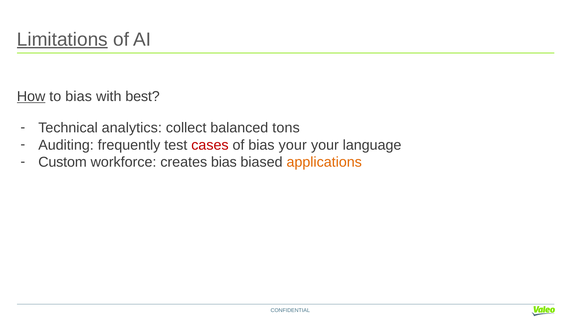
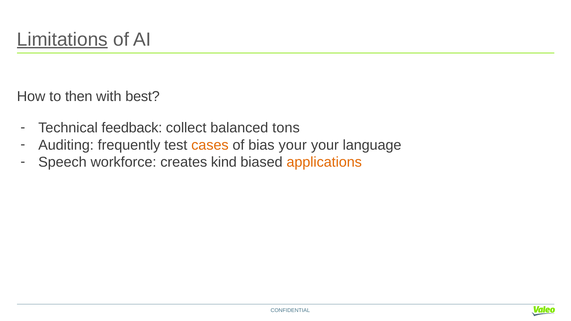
How underline: present -> none (31, 97)
to bias: bias -> then (79, 97)
analytics: analytics -> feedback (132, 128)
cases colour: red -> orange (210, 145)
Custom: Custom -> Speech (62, 162)
creates bias: bias -> kind (224, 162)
